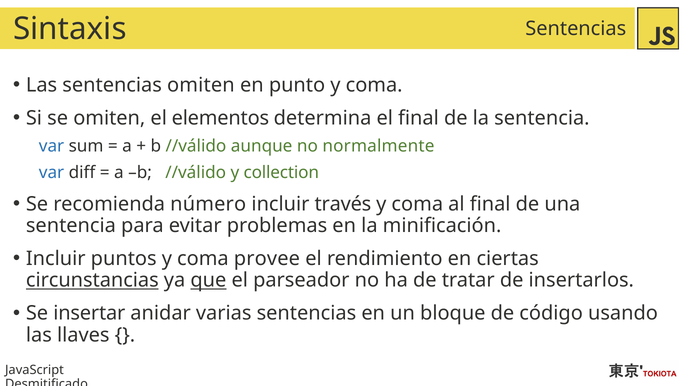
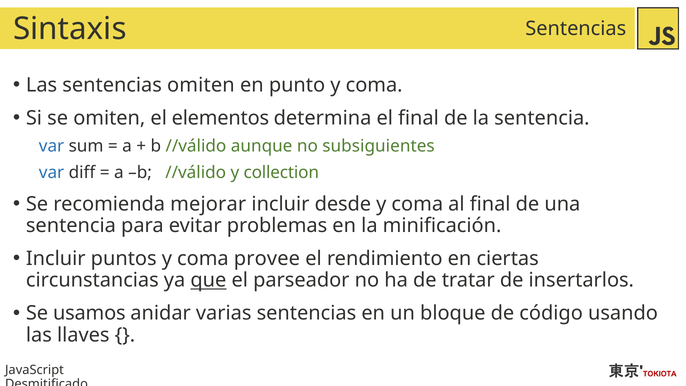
normalmente: normalmente -> subsiguientes (379, 146)
número: número -> mejorar (208, 204)
través: través -> desde (343, 204)
circunstancias underline: present -> none (92, 280)
insertar: insertar -> usamos (89, 313)
